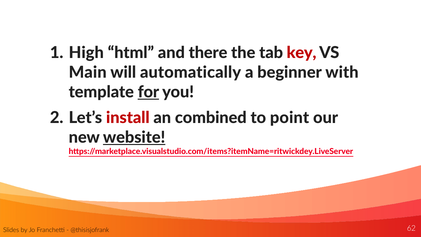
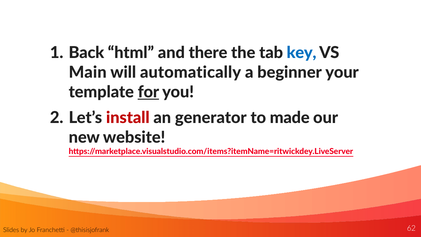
High: High -> Back (86, 53)
key colour: red -> blue (301, 53)
with: with -> your (342, 72)
combined: combined -> generator (211, 118)
point: point -> made (290, 118)
website underline: present -> none (134, 137)
